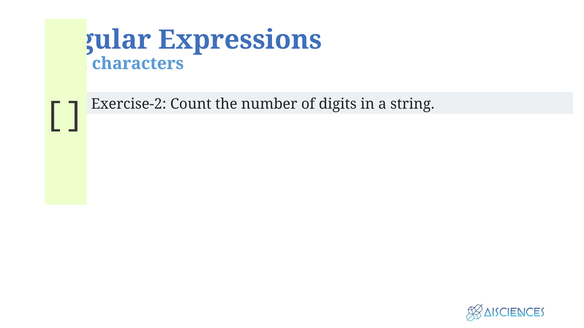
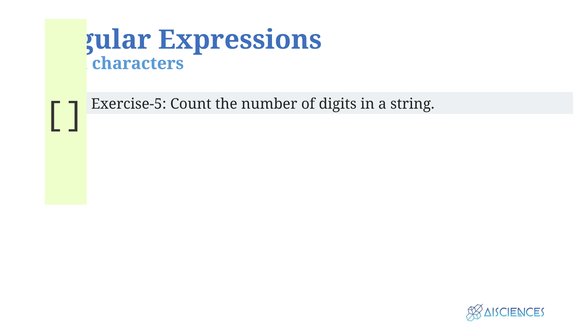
Exercise-2: Exercise-2 -> Exercise-5 (129, 104)
